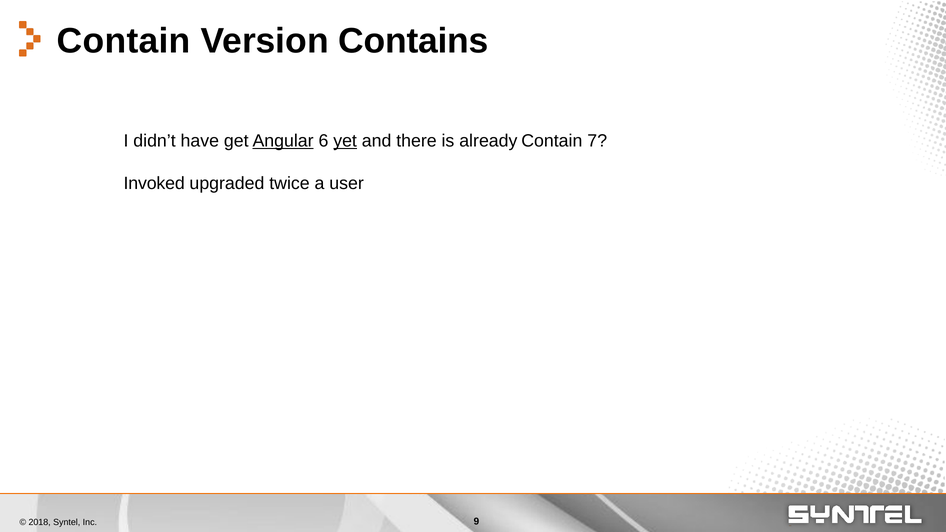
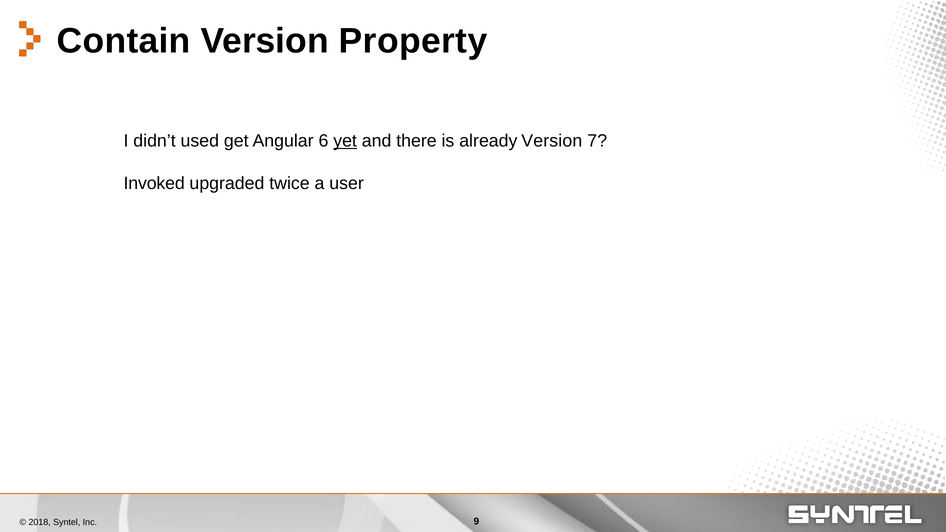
Contains: Contains -> Property (413, 41)
have: have -> used (200, 141)
Angular underline: present -> none (283, 141)
already Contain: Contain -> Version (552, 141)
